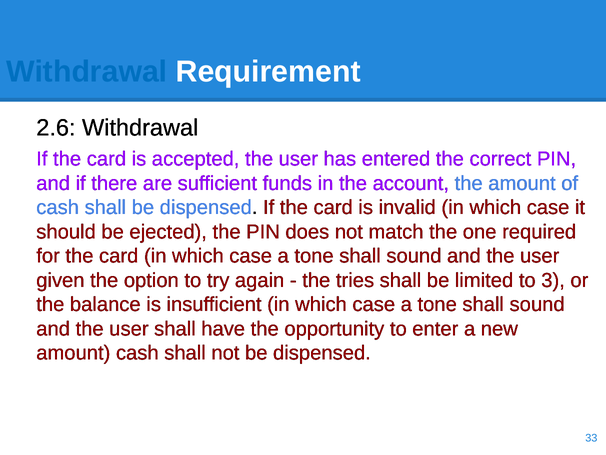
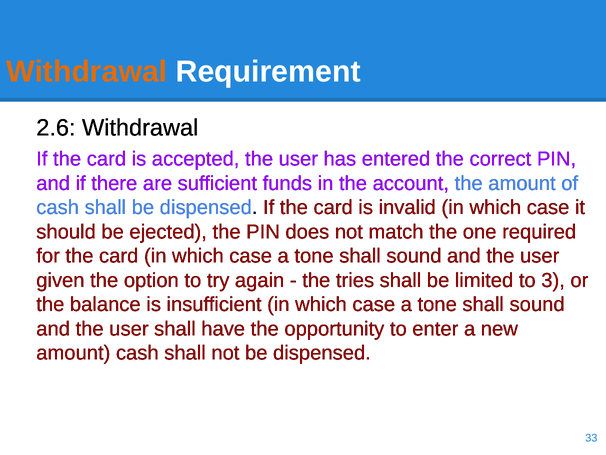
Withdrawal colour: blue -> orange (87, 72)
